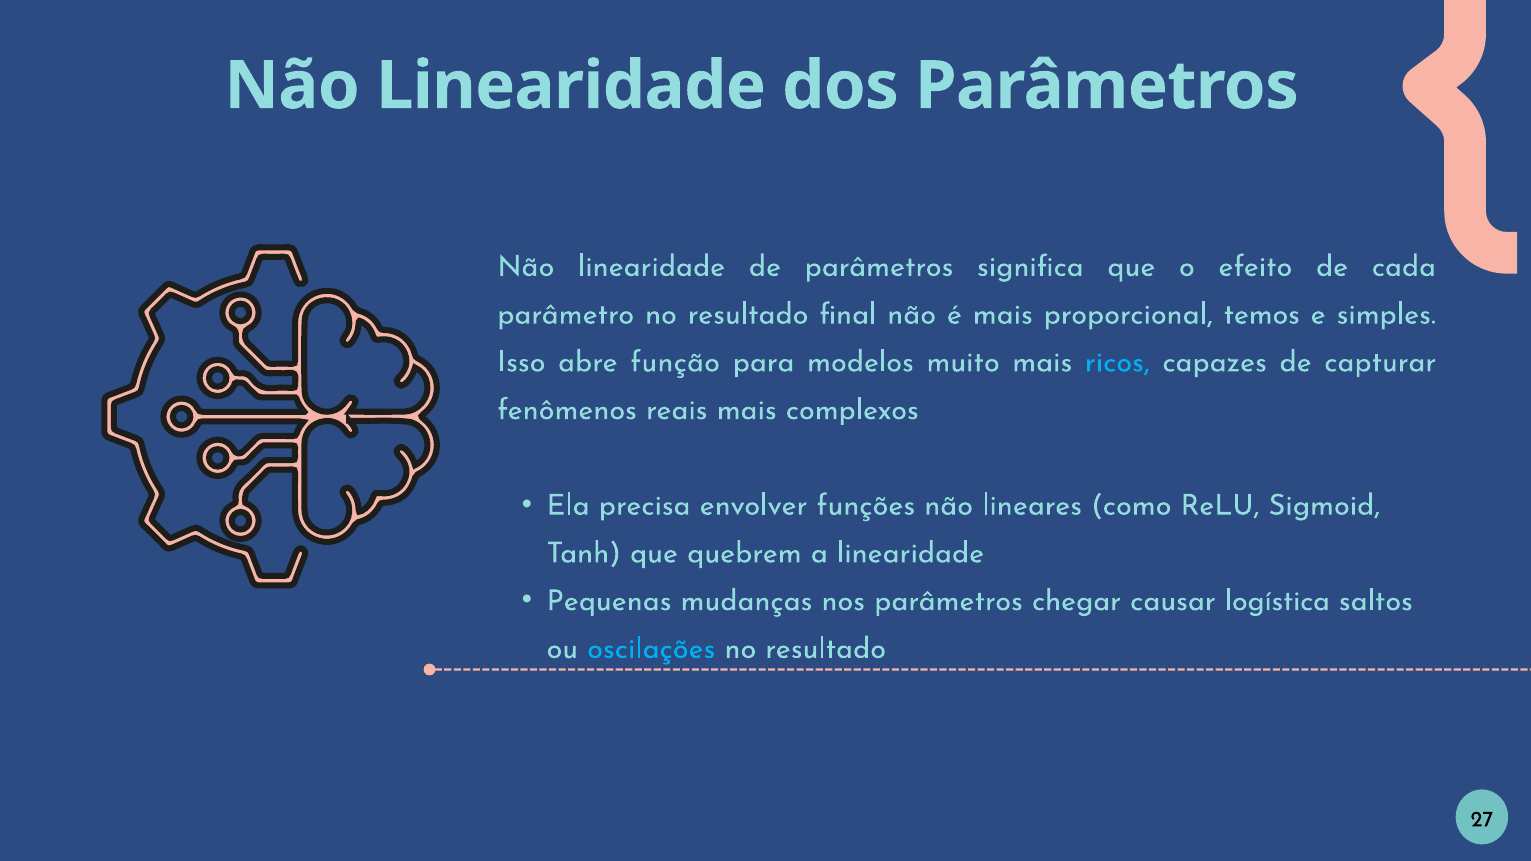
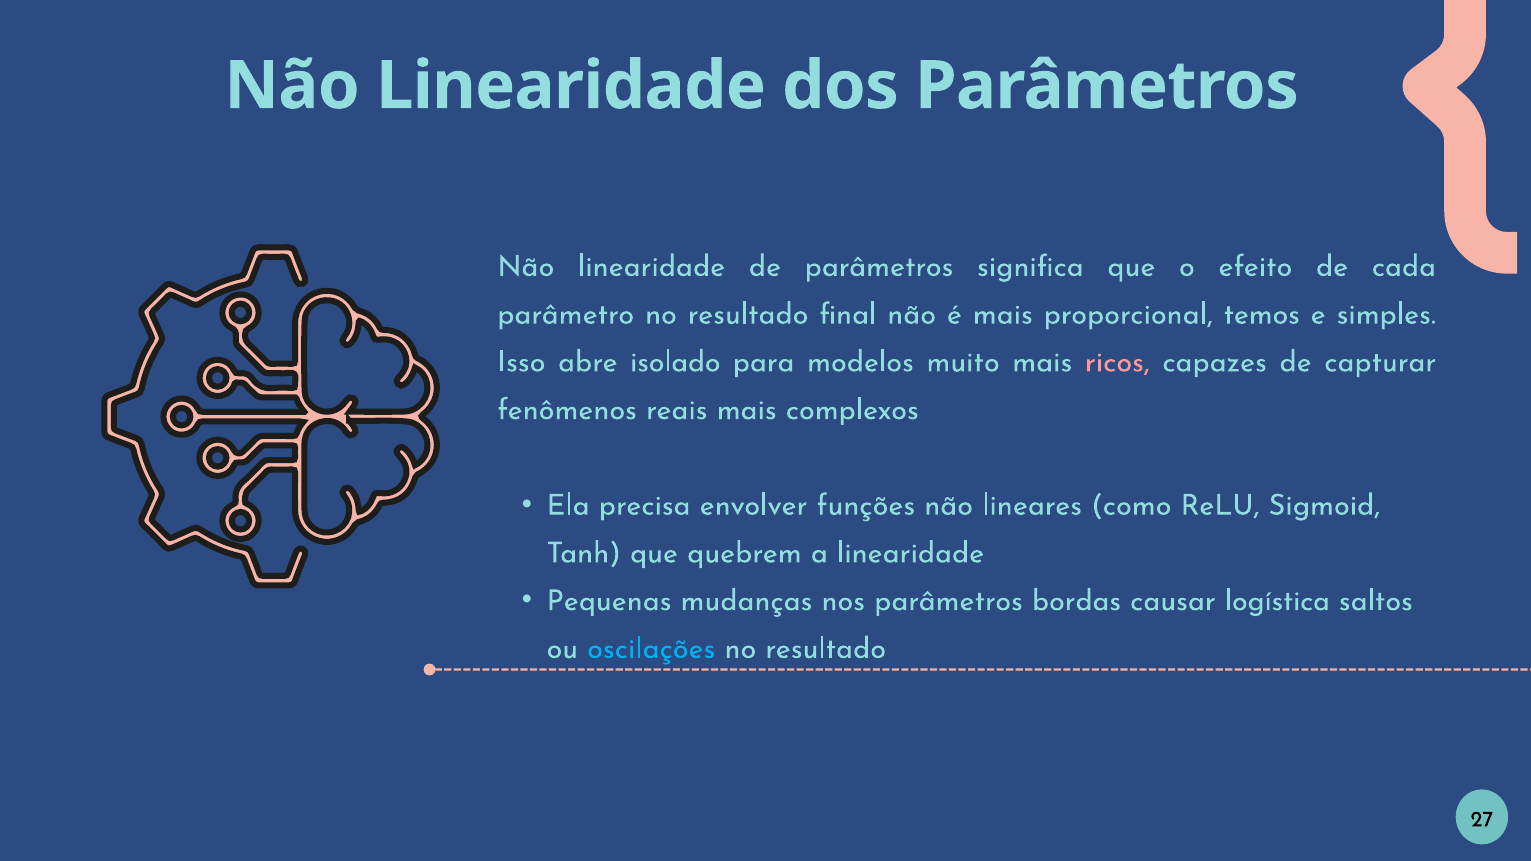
função: função -> isolado (675, 362)
ricos colour: light blue -> pink (1117, 362)
chegar: chegar -> bordas (1077, 601)
